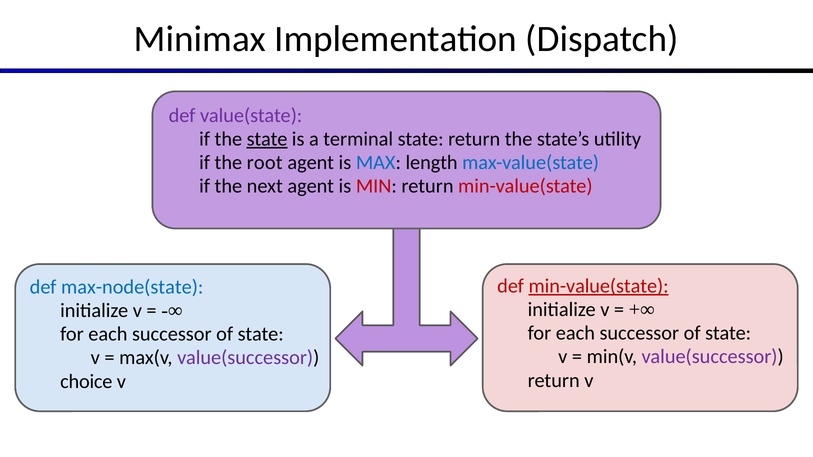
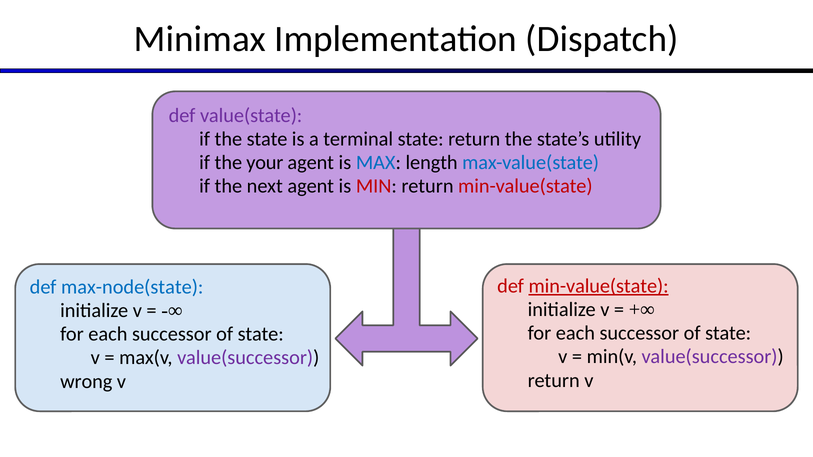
state underline: present -> none (267, 139)
root: root -> your (265, 163)
choice: choice -> wrong (86, 382)
